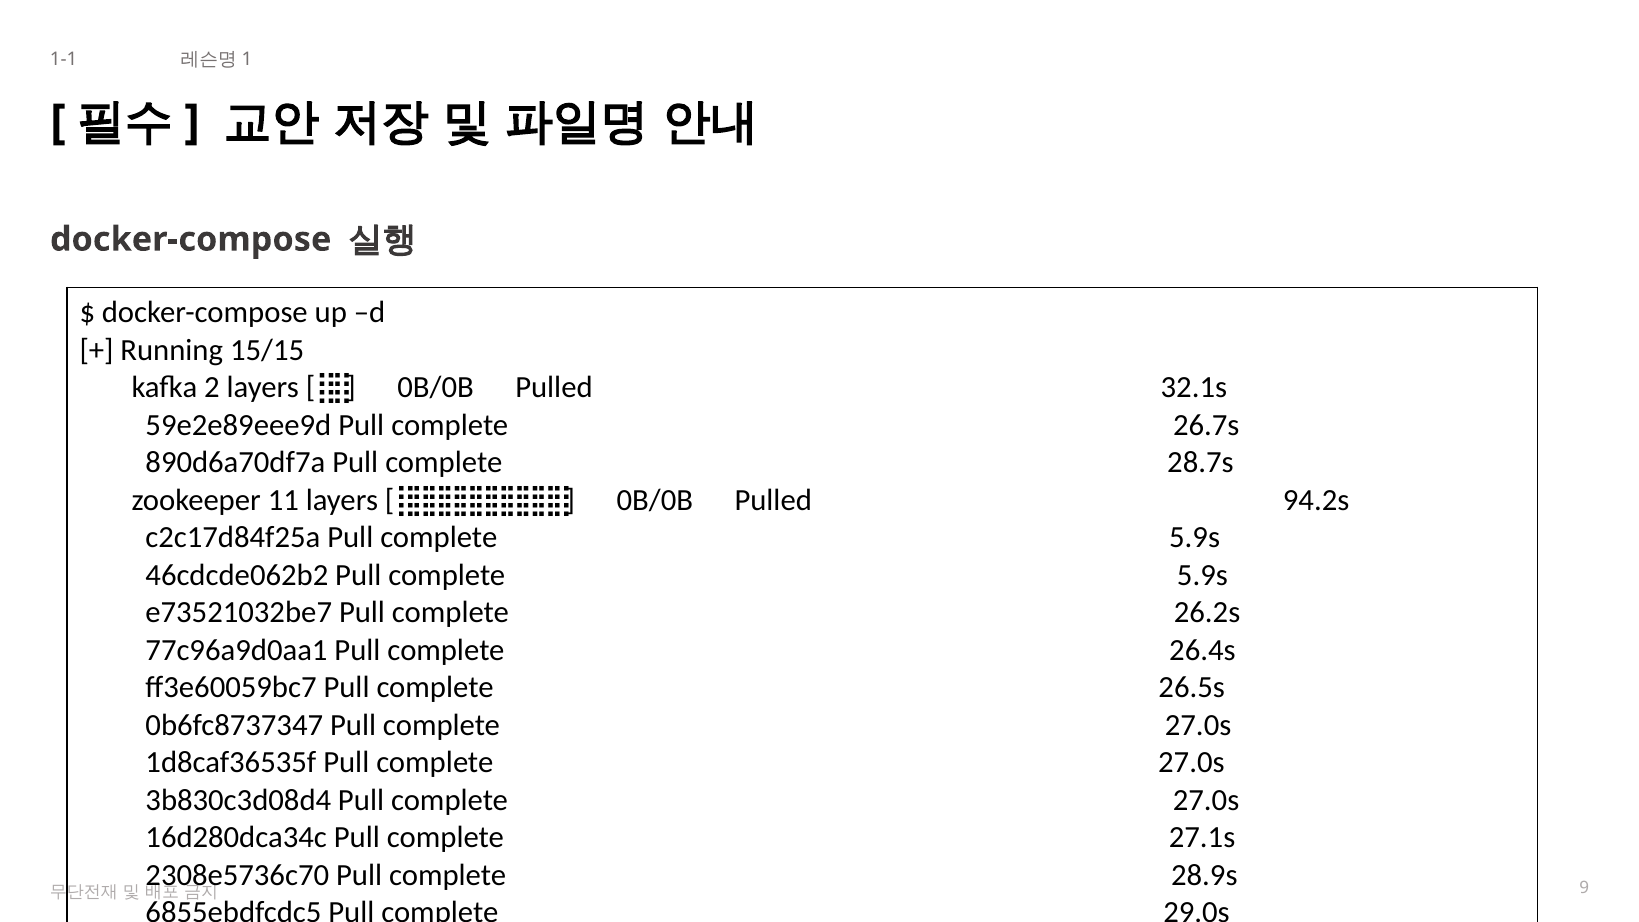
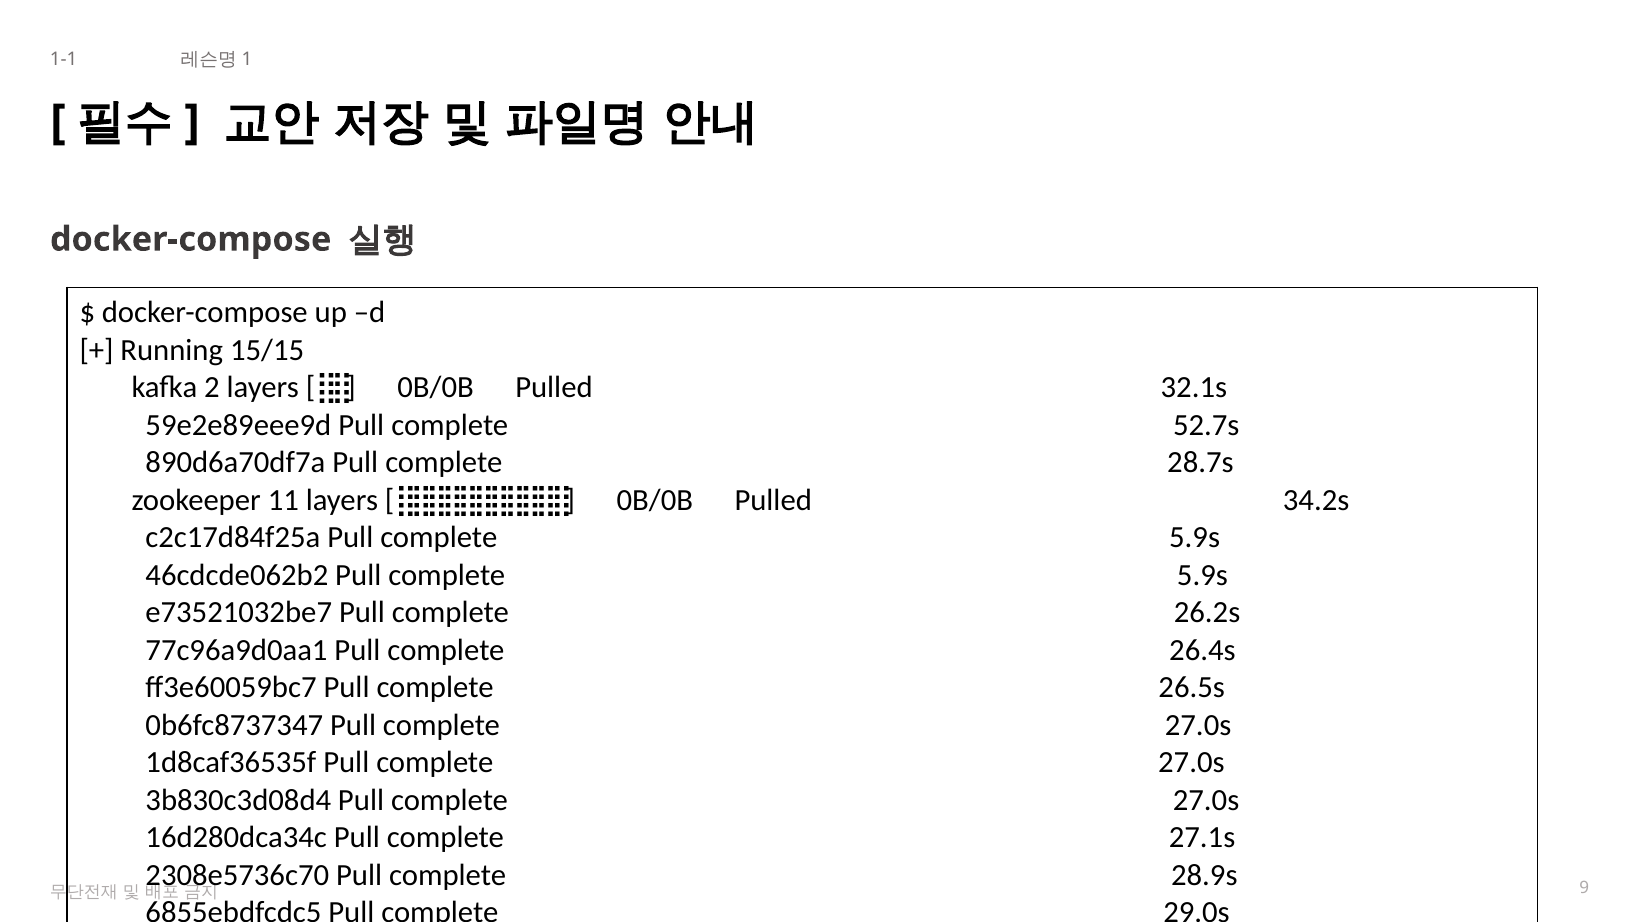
26.7s: 26.7s -> 52.7s (1206, 425)
94.2s: 94.2s -> 34.2s (1316, 500)
